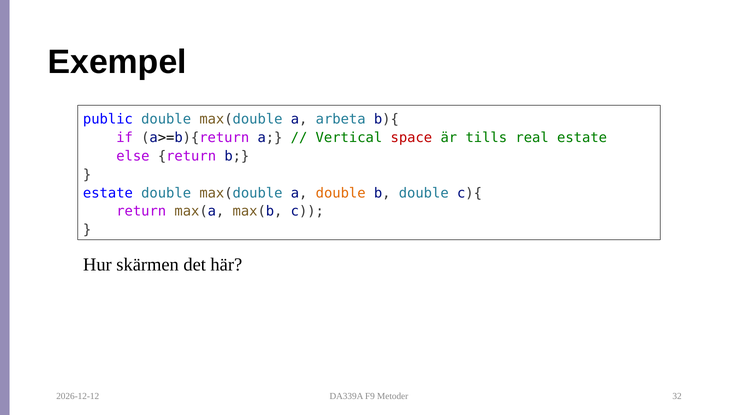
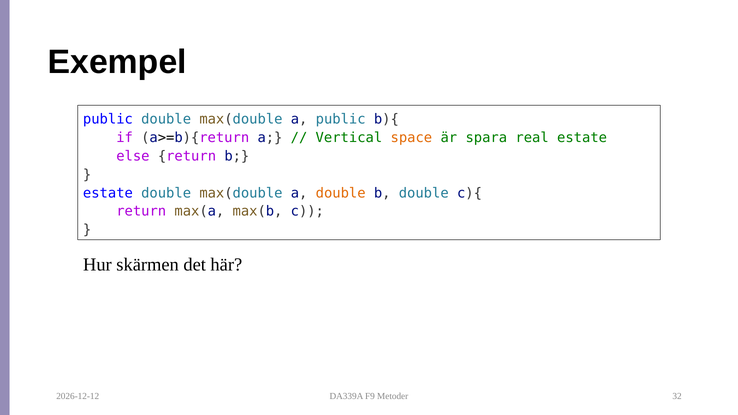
a arbeta: arbeta -> public (341, 119)
space colour: red -> orange (411, 138)
tills: tills -> spara (486, 138)
